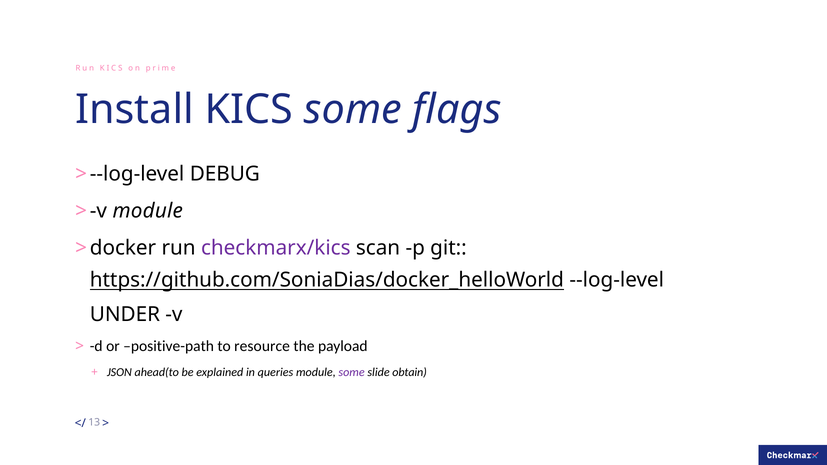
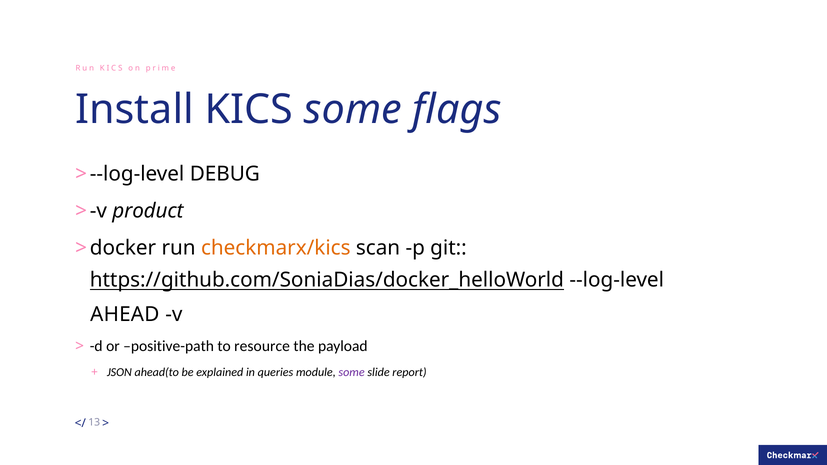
module: module -> product (148, 211)
checkmarx/kics colour: purple -> orange (276, 248)
UNDER: UNDER -> AHEAD (125, 314)
obtain: obtain -> report (410, 372)
